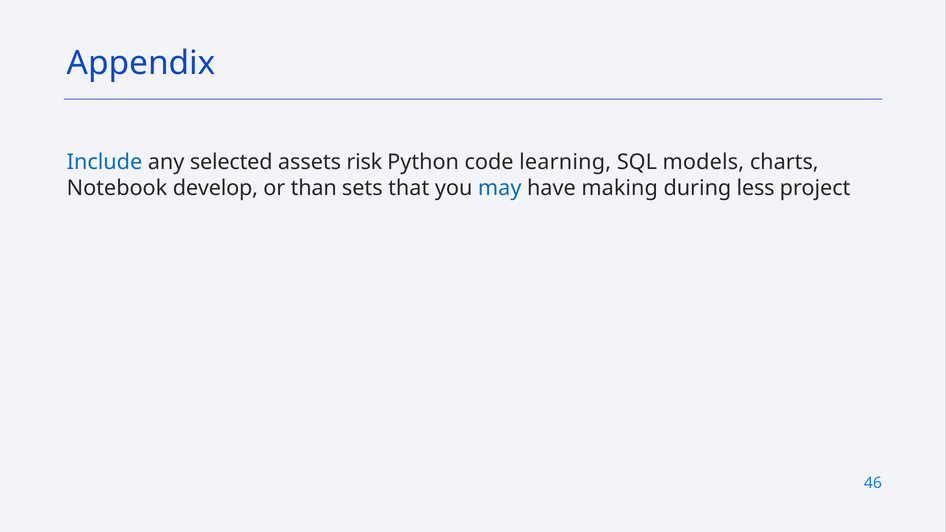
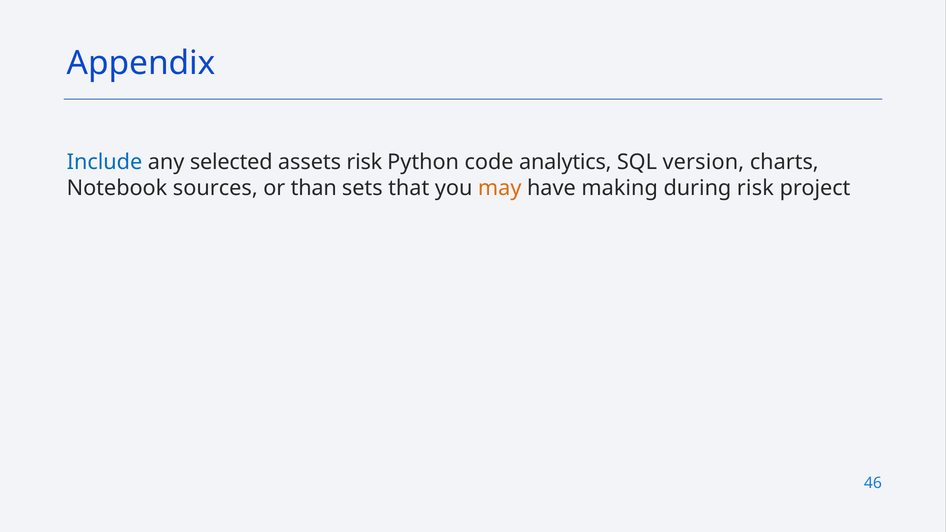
learning: learning -> analytics (565, 162)
models: models -> version (703, 162)
develop: develop -> sources (215, 188)
may colour: blue -> orange (500, 188)
during less: less -> risk (755, 188)
